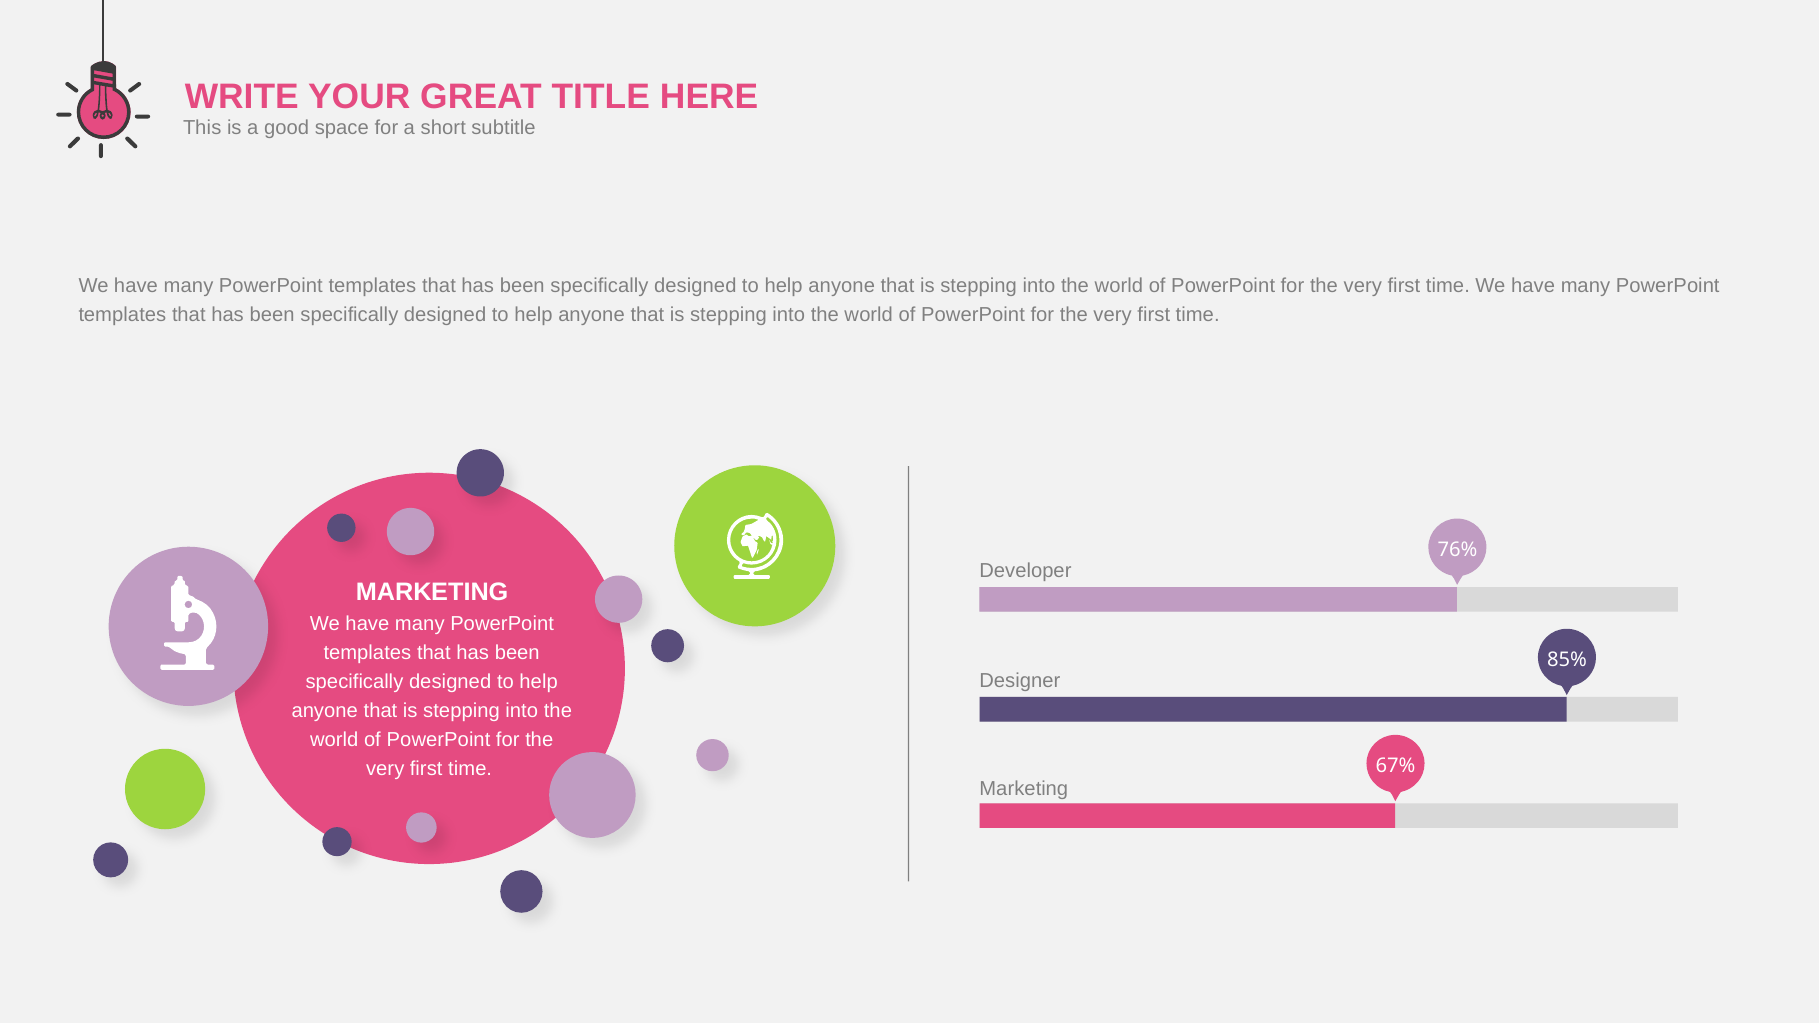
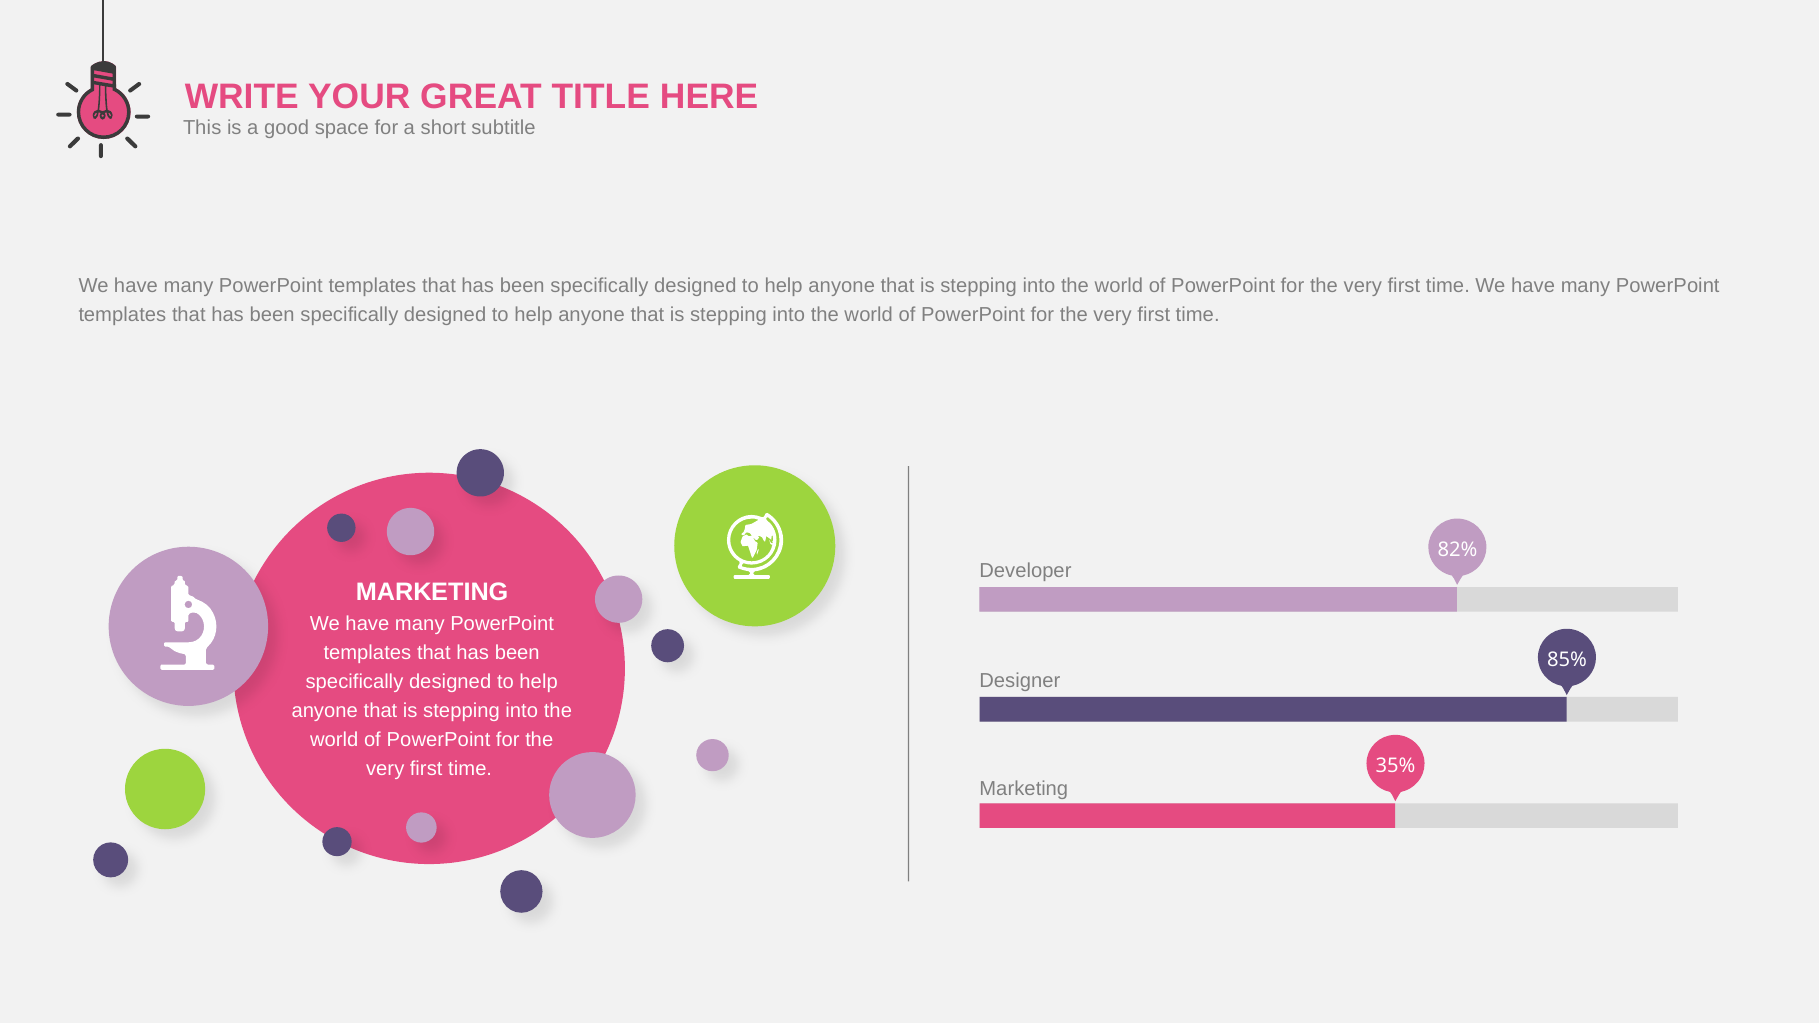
76%: 76% -> 82% (1457, 550)
67%: 67% -> 35% (1396, 766)
